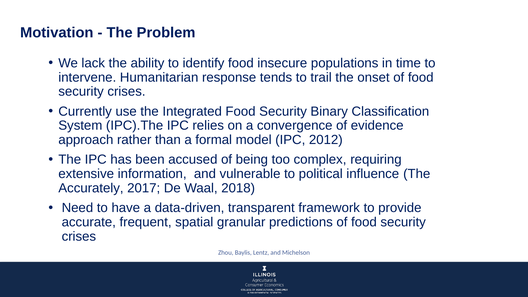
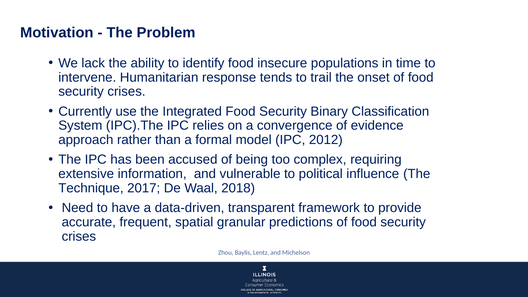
Accurately: Accurately -> Technique (91, 188)
